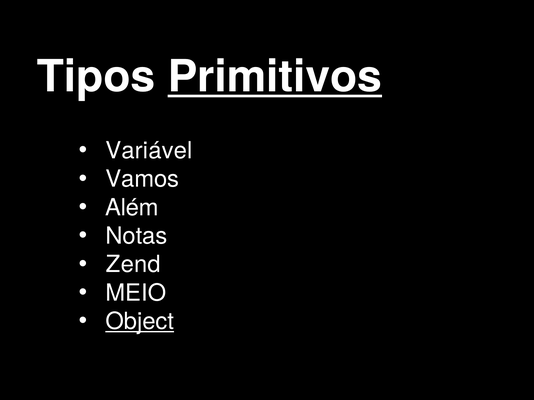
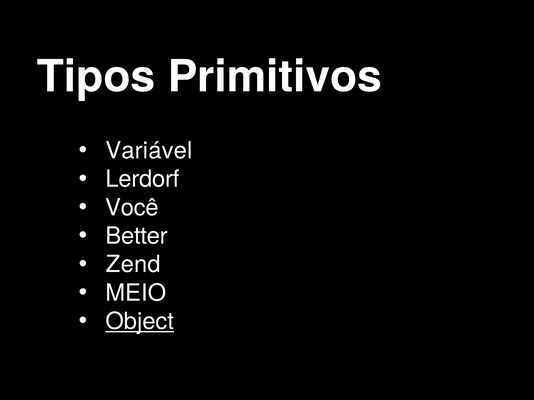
Primitivos underline: present -> none (275, 77)
Vamos: Vamos -> Lerdorf (142, 179)
Além: Além -> Você (132, 208)
Notas: Notas -> Better (137, 236)
